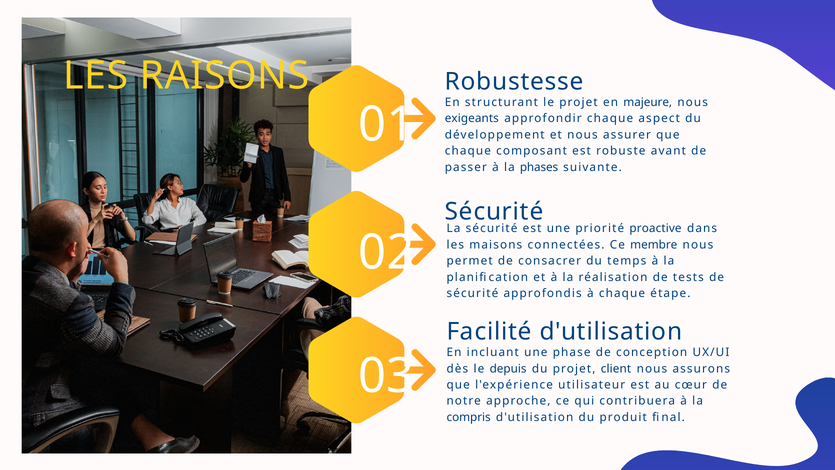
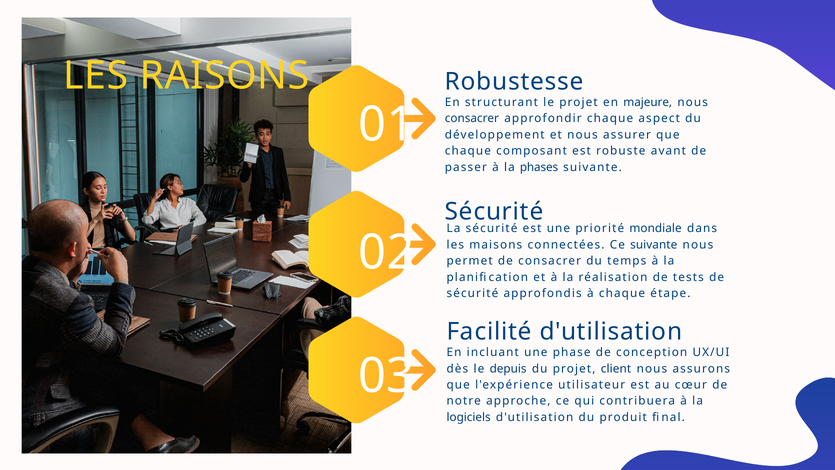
exigeants: exigeants -> consacrer (472, 119)
proactive: proactive -> mondiale (656, 228)
Ce membre: membre -> suivante (654, 245)
compris: compris -> logiciels (469, 417)
